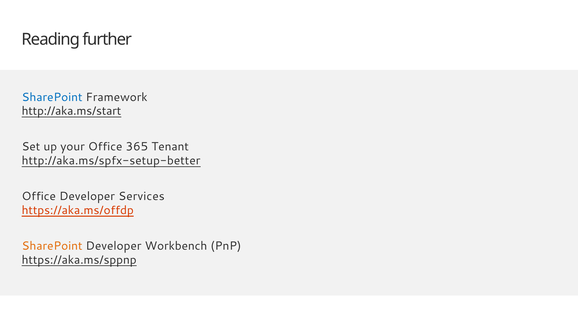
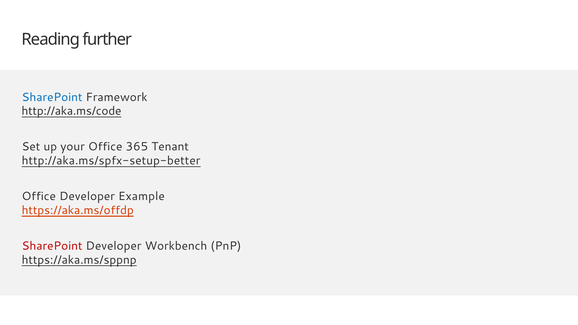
http://aka.ms/start: http://aka.ms/start -> http://aka.ms/code (71, 111)
Services: Services -> Example (141, 196)
SharePoint colour: orange -> red (52, 246)
